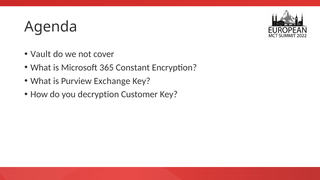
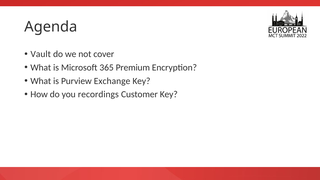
Constant: Constant -> Premium (133, 68)
decryption: decryption -> recordings (98, 94)
